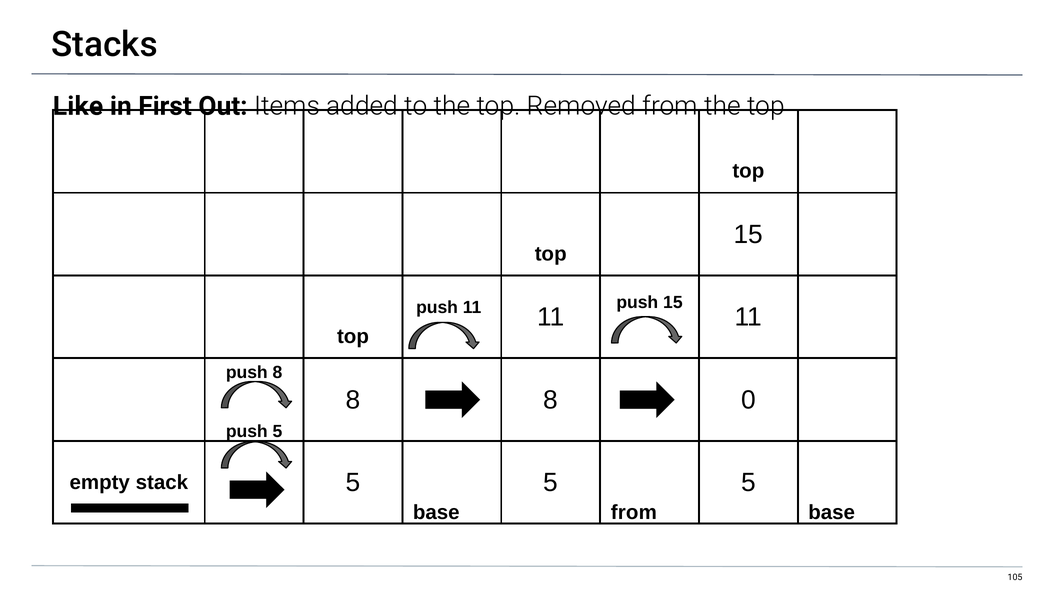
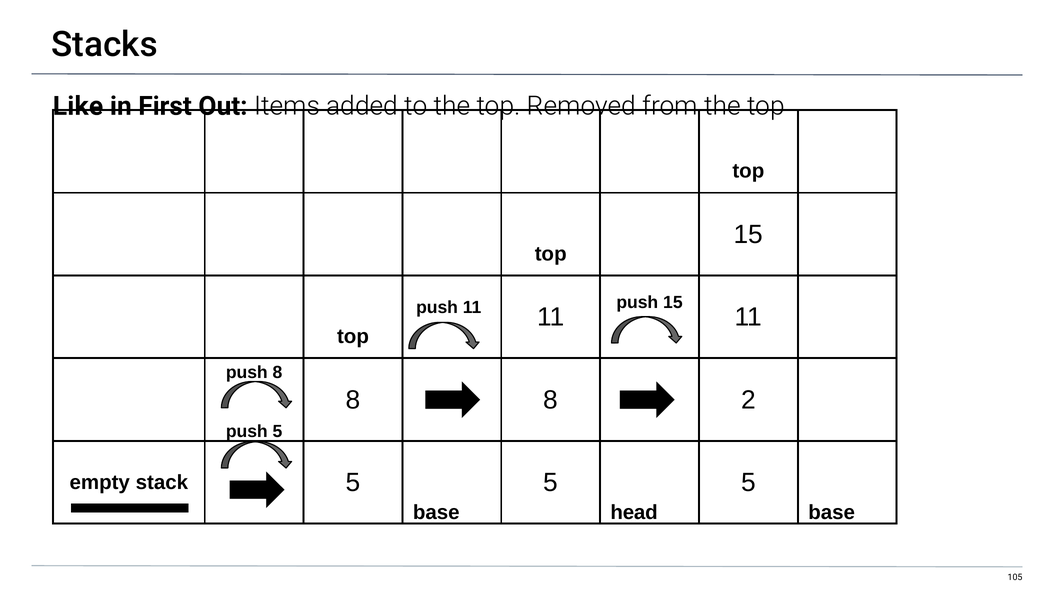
0: 0 -> 2 (748, 400)
from: from -> head (634, 512)
